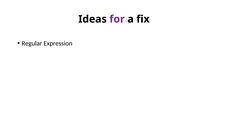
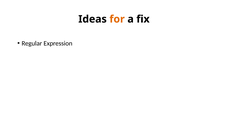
for colour: purple -> orange (117, 19)
